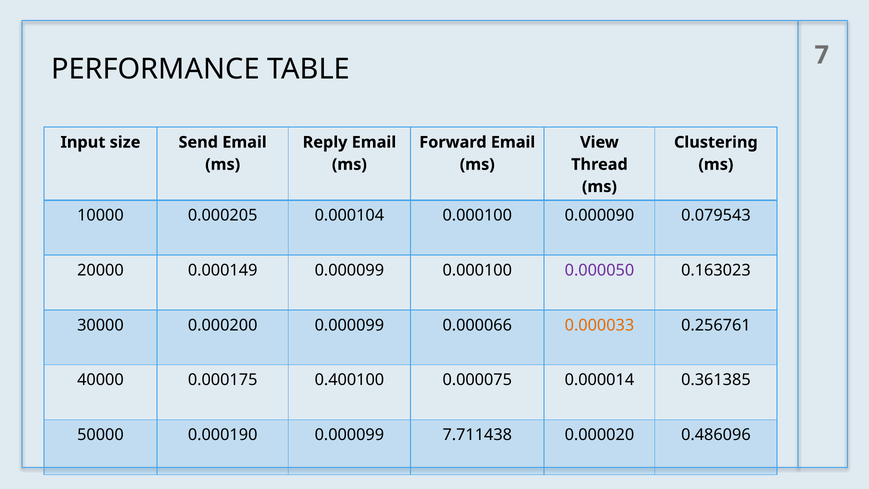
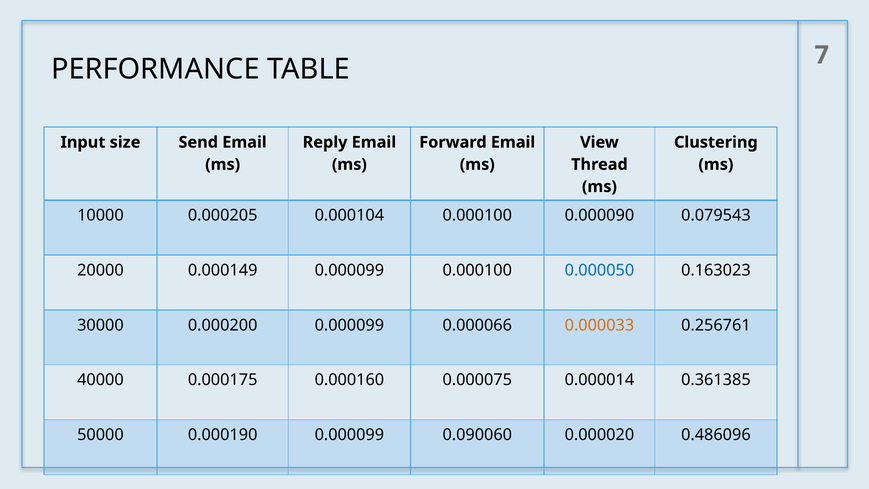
0.000050 colour: purple -> blue (599, 270)
0.400100: 0.400100 -> 0.000160 (349, 380)
7.711438: 7.711438 -> 0.090060 (477, 435)
